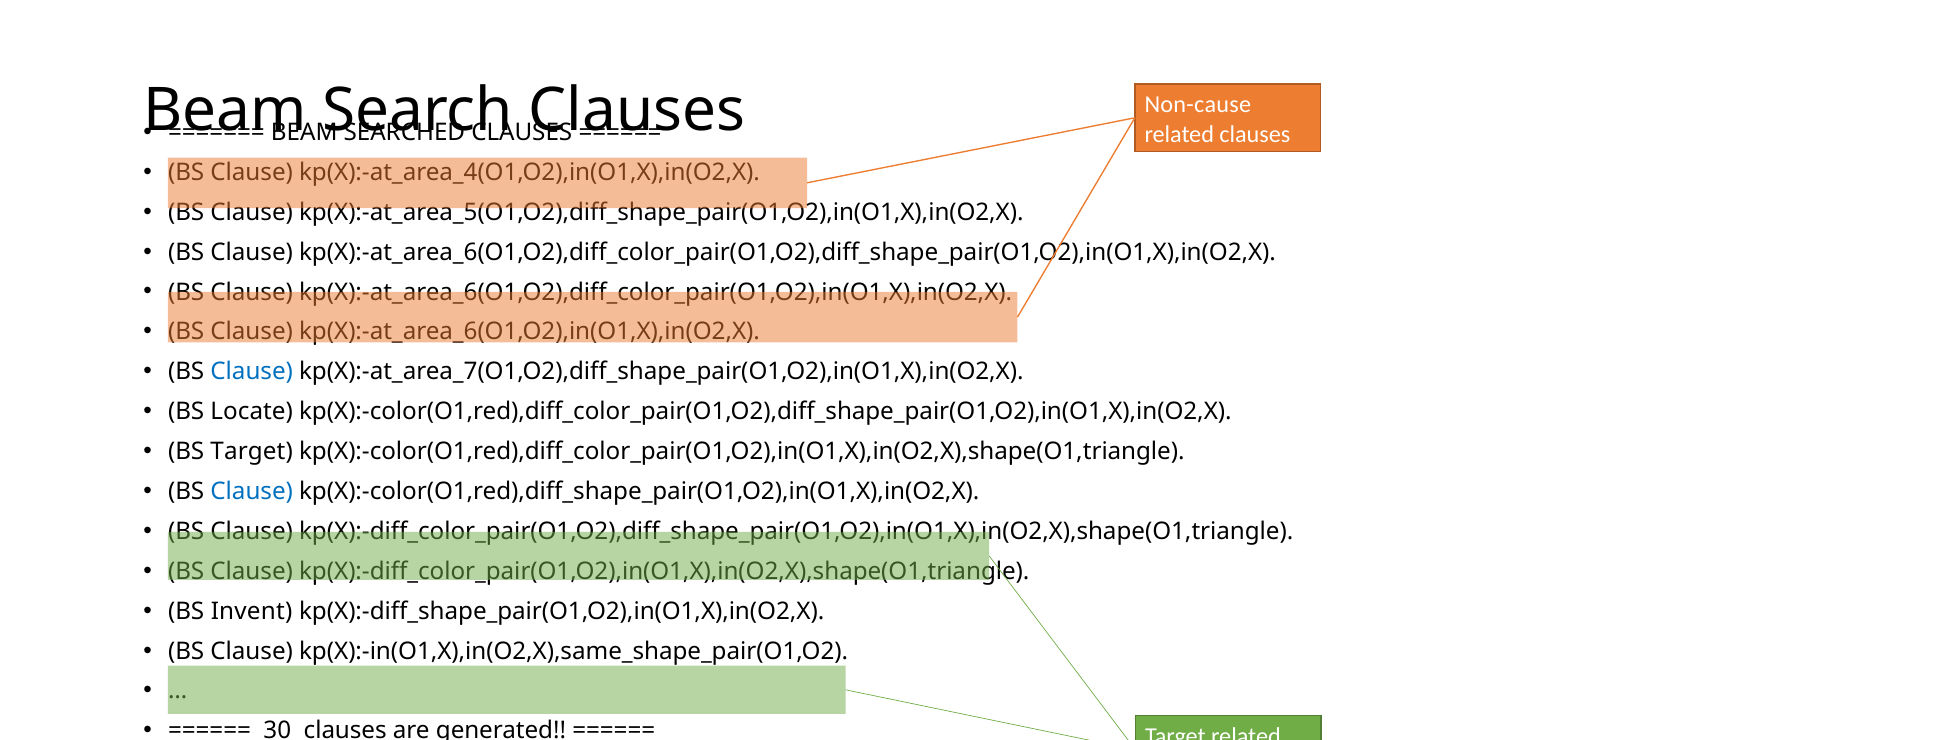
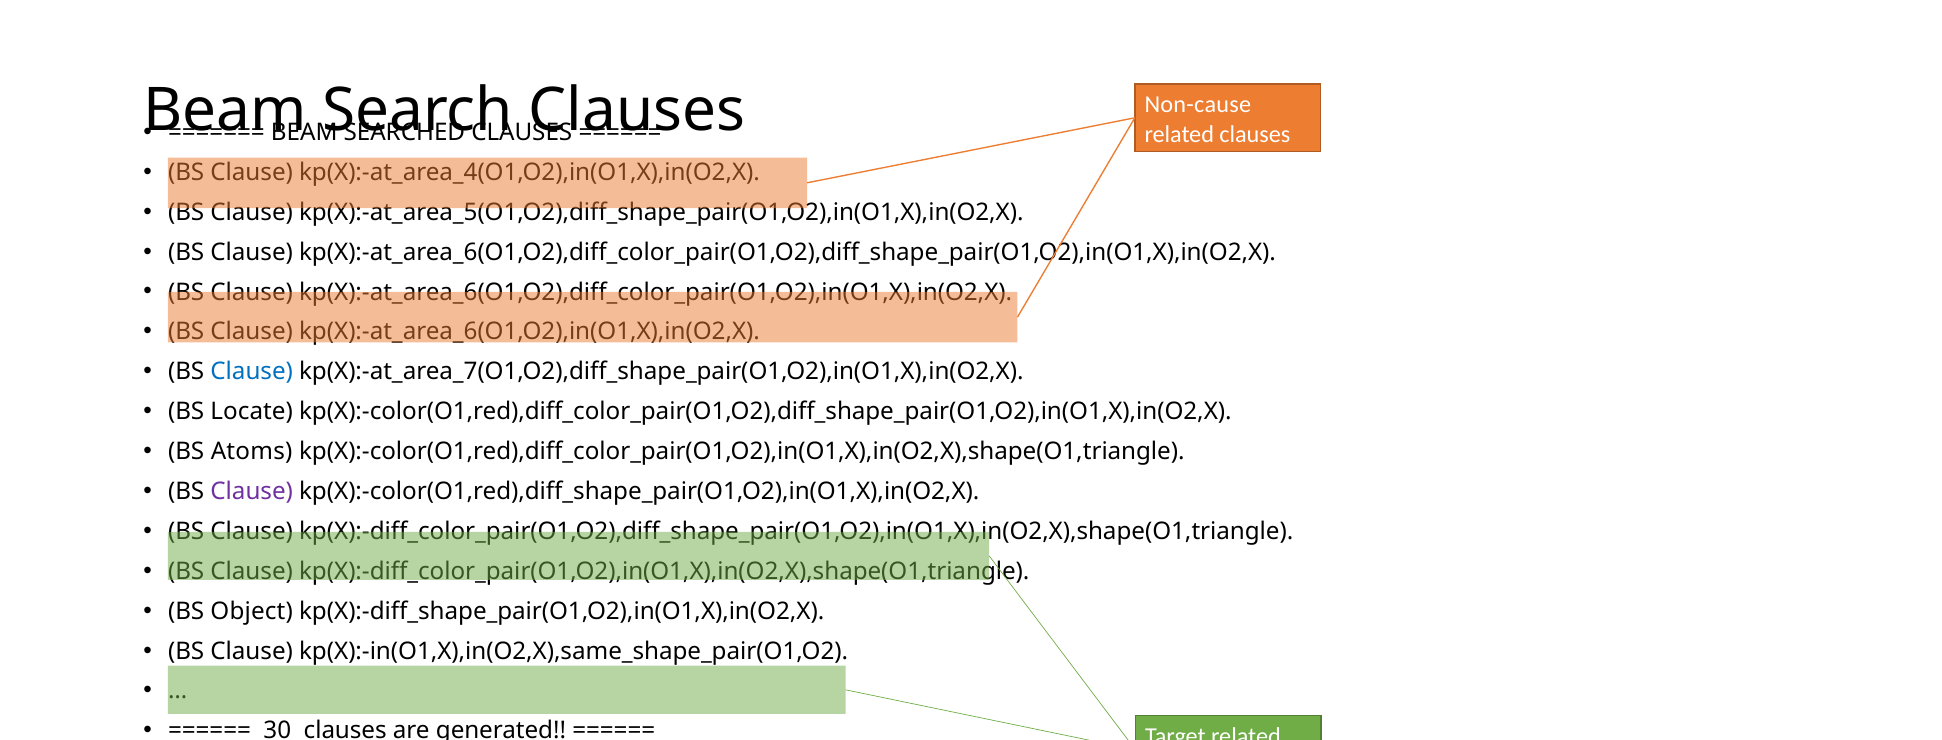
BS Target: Target -> Atoms (252, 452)
Clause colour: blue -> purple (252, 491)
Invent: Invent -> Object (252, 611)
